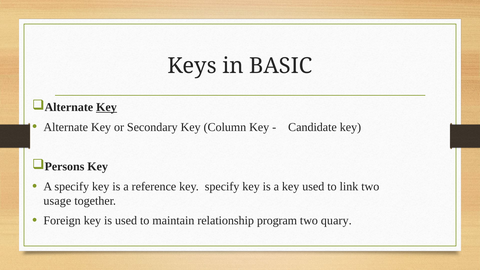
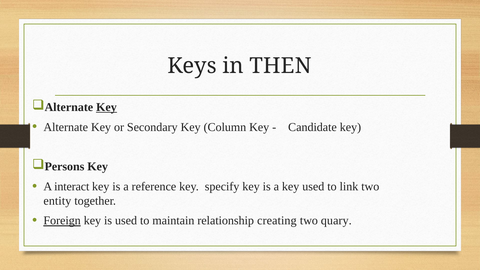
BASIC: BASIC -> THEN (281, 66)
A specify: specify -> interact (72, 186)
usage: usage -> entity (57, 201)
Foreign underline: none -> present (62, 221)
program: program -> creating (277, 221)
